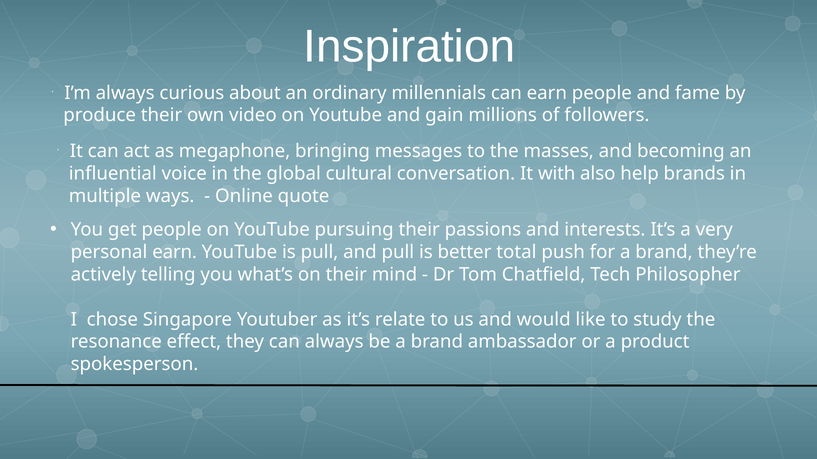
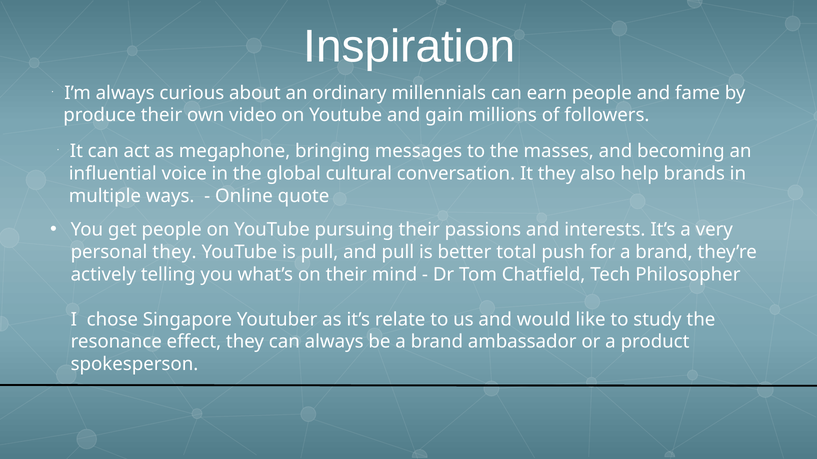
It with: with -> they (557, 174)
personal earn: earn -> they (174, 252)
